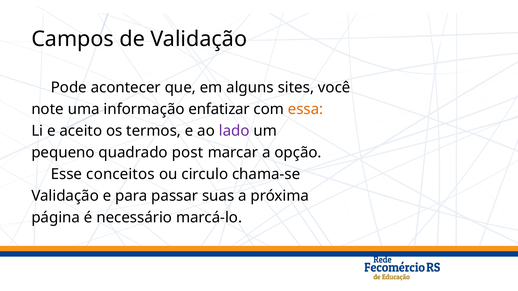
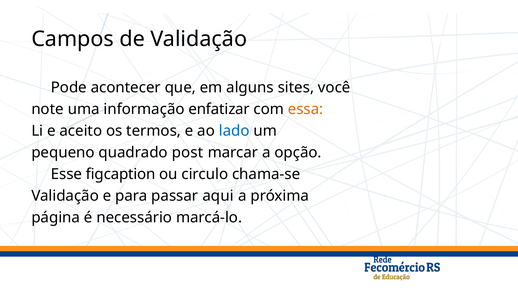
lado colour: purple -> blue (234, 131)
conceitos: conceitos -> figcaption (121, 174)
suas: suas -> aqui (218, 196)
